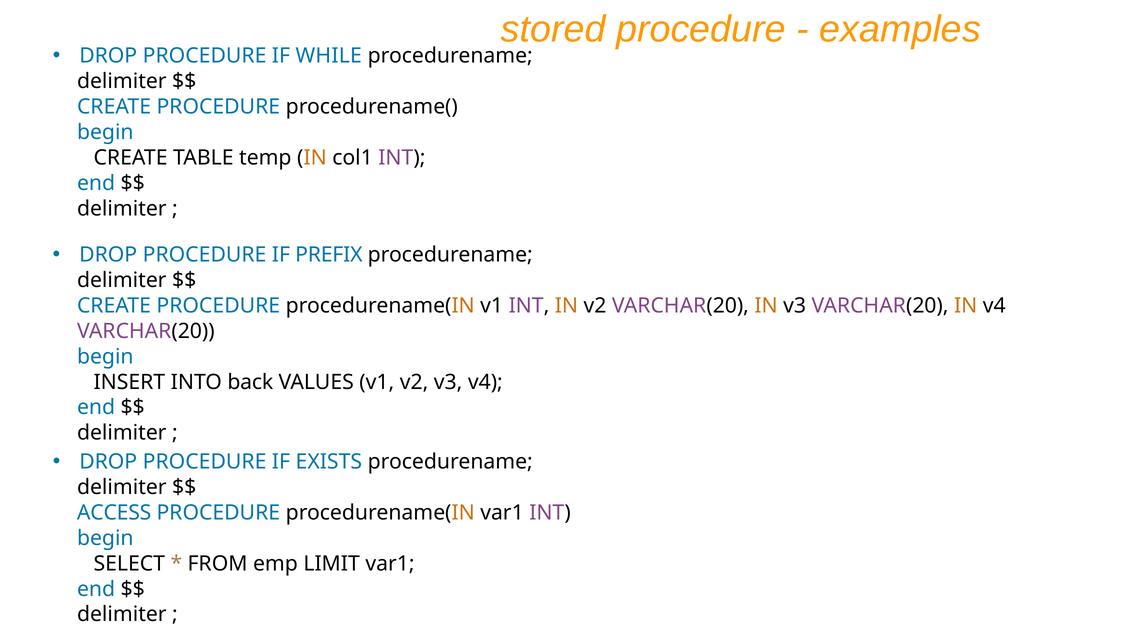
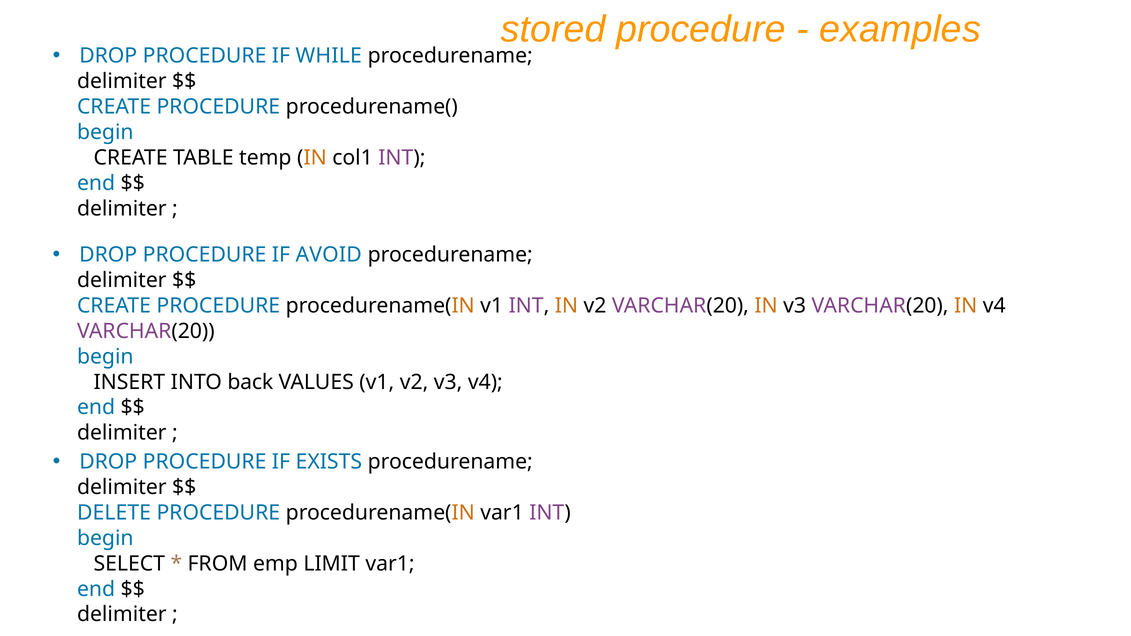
PREFIX: PREFIX -> AVOID (329, 255)
ACCESS: ACCESS -> DELETE (114, 513)
